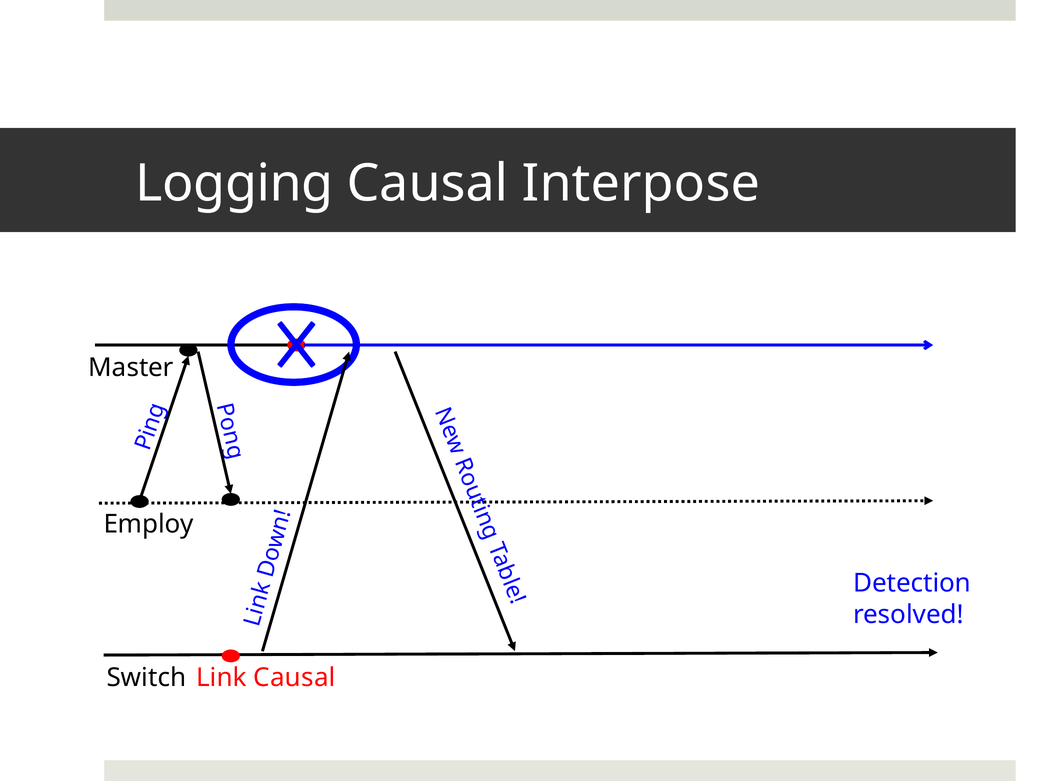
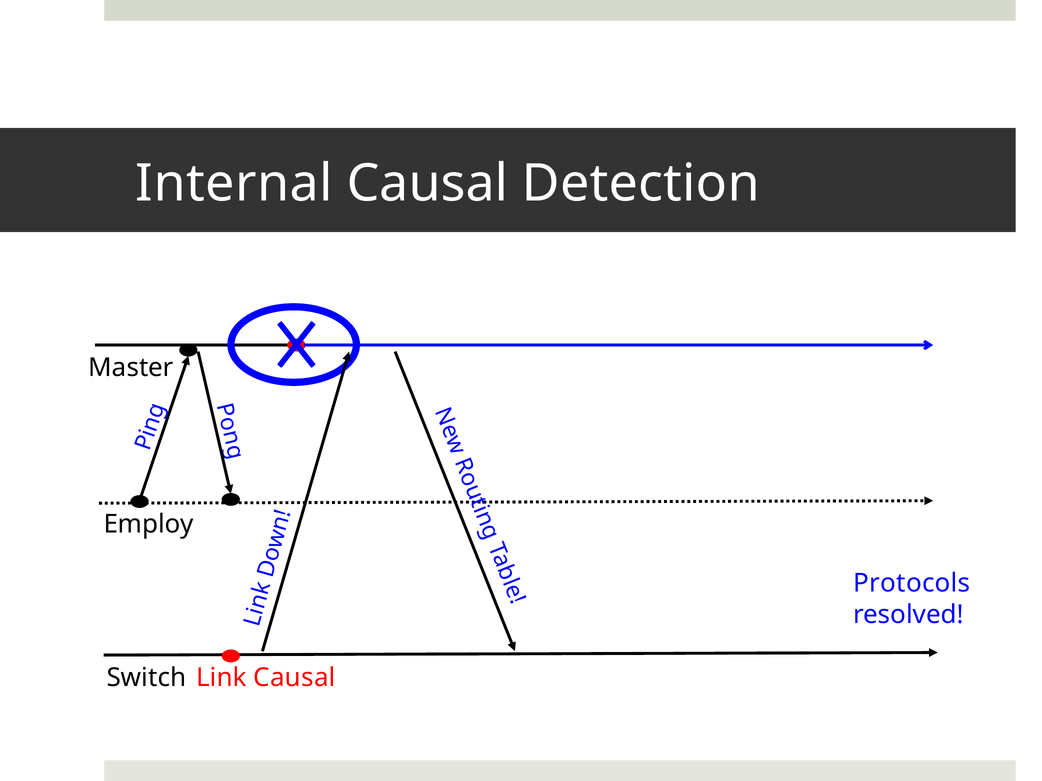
Logging: Logging -> Internal (234, 184)
Interpose: Interpose -> Detection (641, 184)
Detection: Detection -> Protocols (912, 584)
